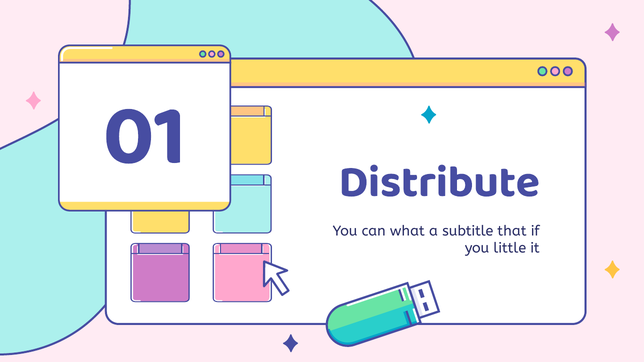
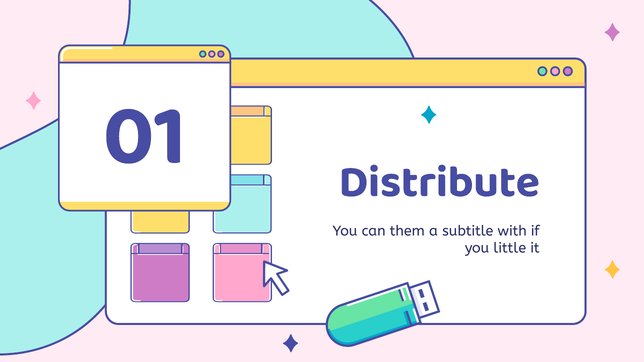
what: what -> them (407, 231)
that: that -> with (512, 231)
